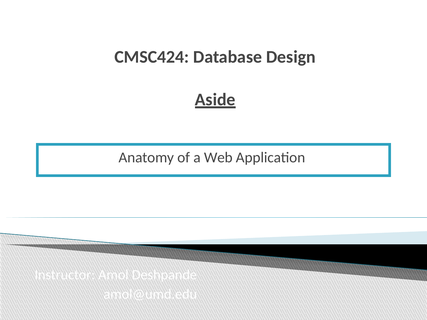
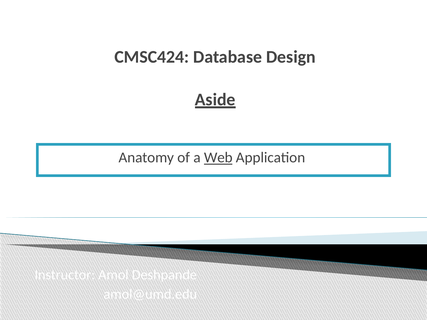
Web underline: none -> present (218, 158)
